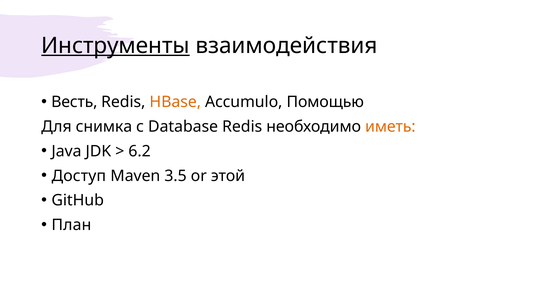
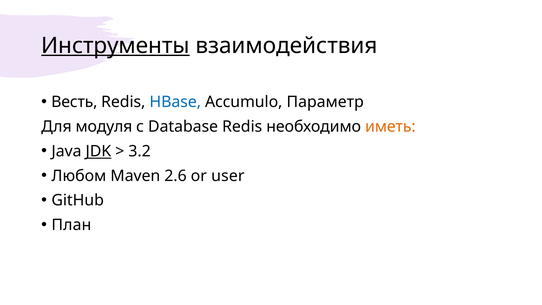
HBase colour: orange -> blue (175, 102)
Помощью: Помощью -> Параметр (325, 102)
снимка: снимка -> модуля (104, 127)
JDK underline: none -> present (98, 151)
6.2: 6.2 -> 3.2 (140, 151)
Доступ: Доступ -> Любом (79, 176)
3.5: 3.5 -> 2.6 (176, 176)
этой: этой -> user (228, 176)
